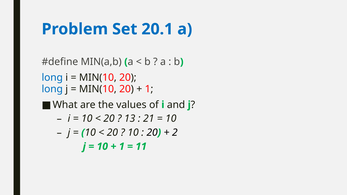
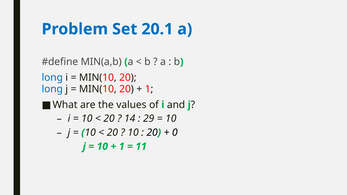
13: 13 -> 14 (130, 119)
21: 21 -> 29 (149, 119)
2: 2 -> 0 (175, 133)
